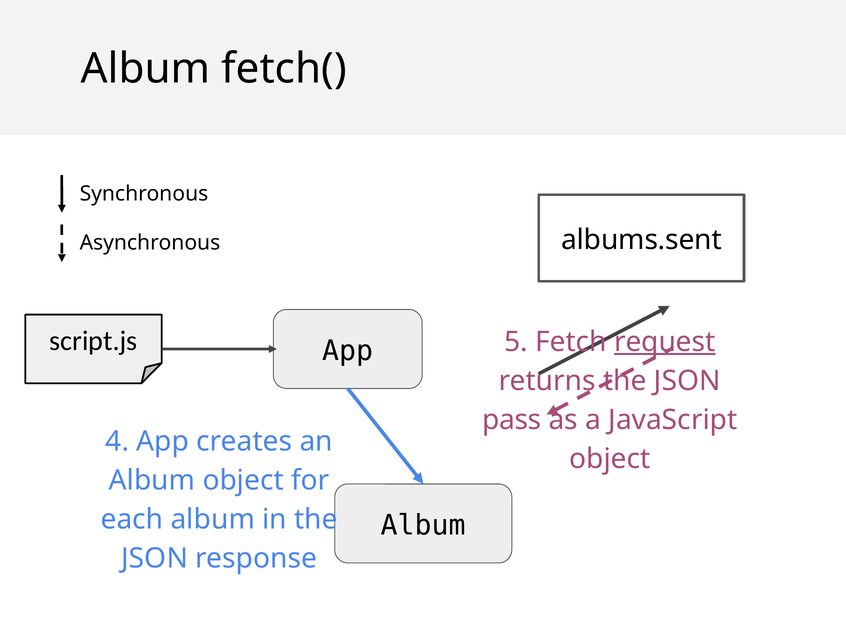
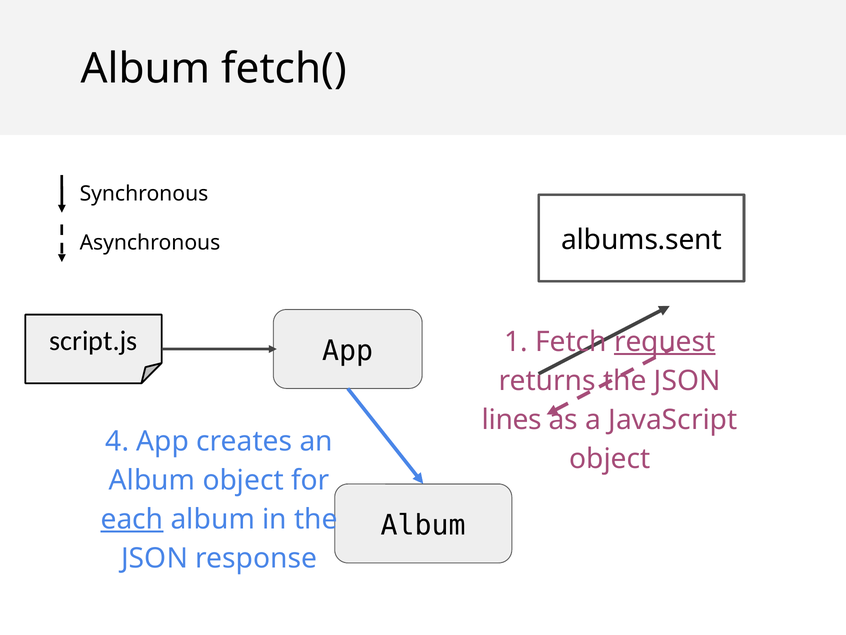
5: 5 -> 1 (516, 342)
pass: pass -> lines (512, 419)
each underline: none -> present (132, 519)
